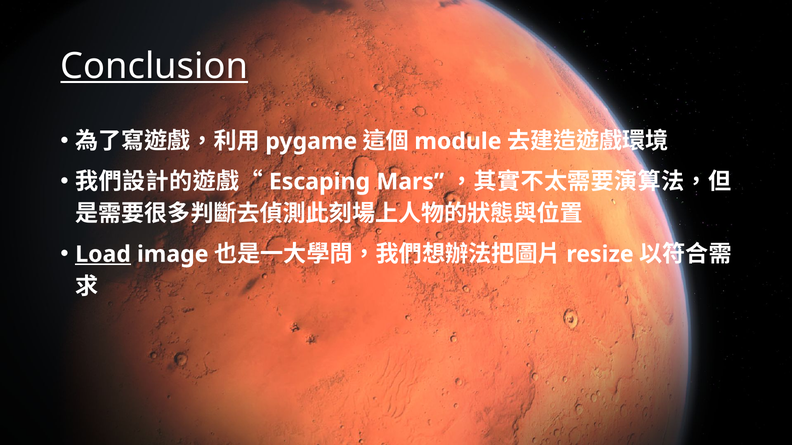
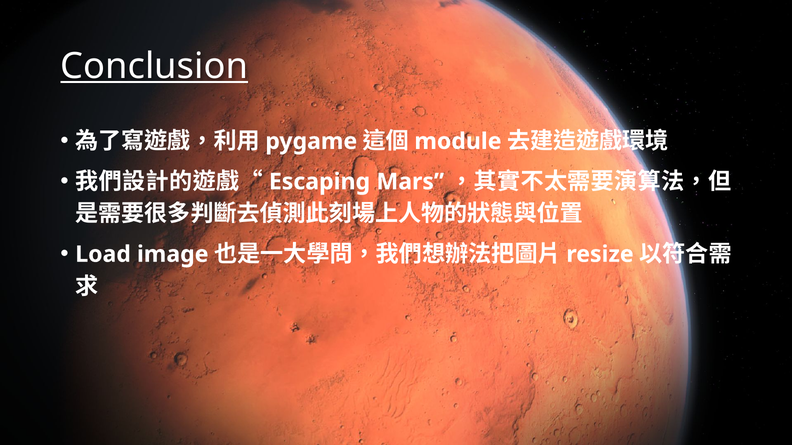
Load underline: present -> none (103, 255)
